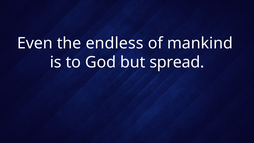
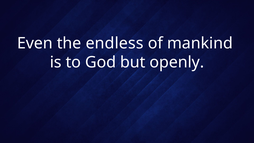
spread: spread -> openly (177, 62)
